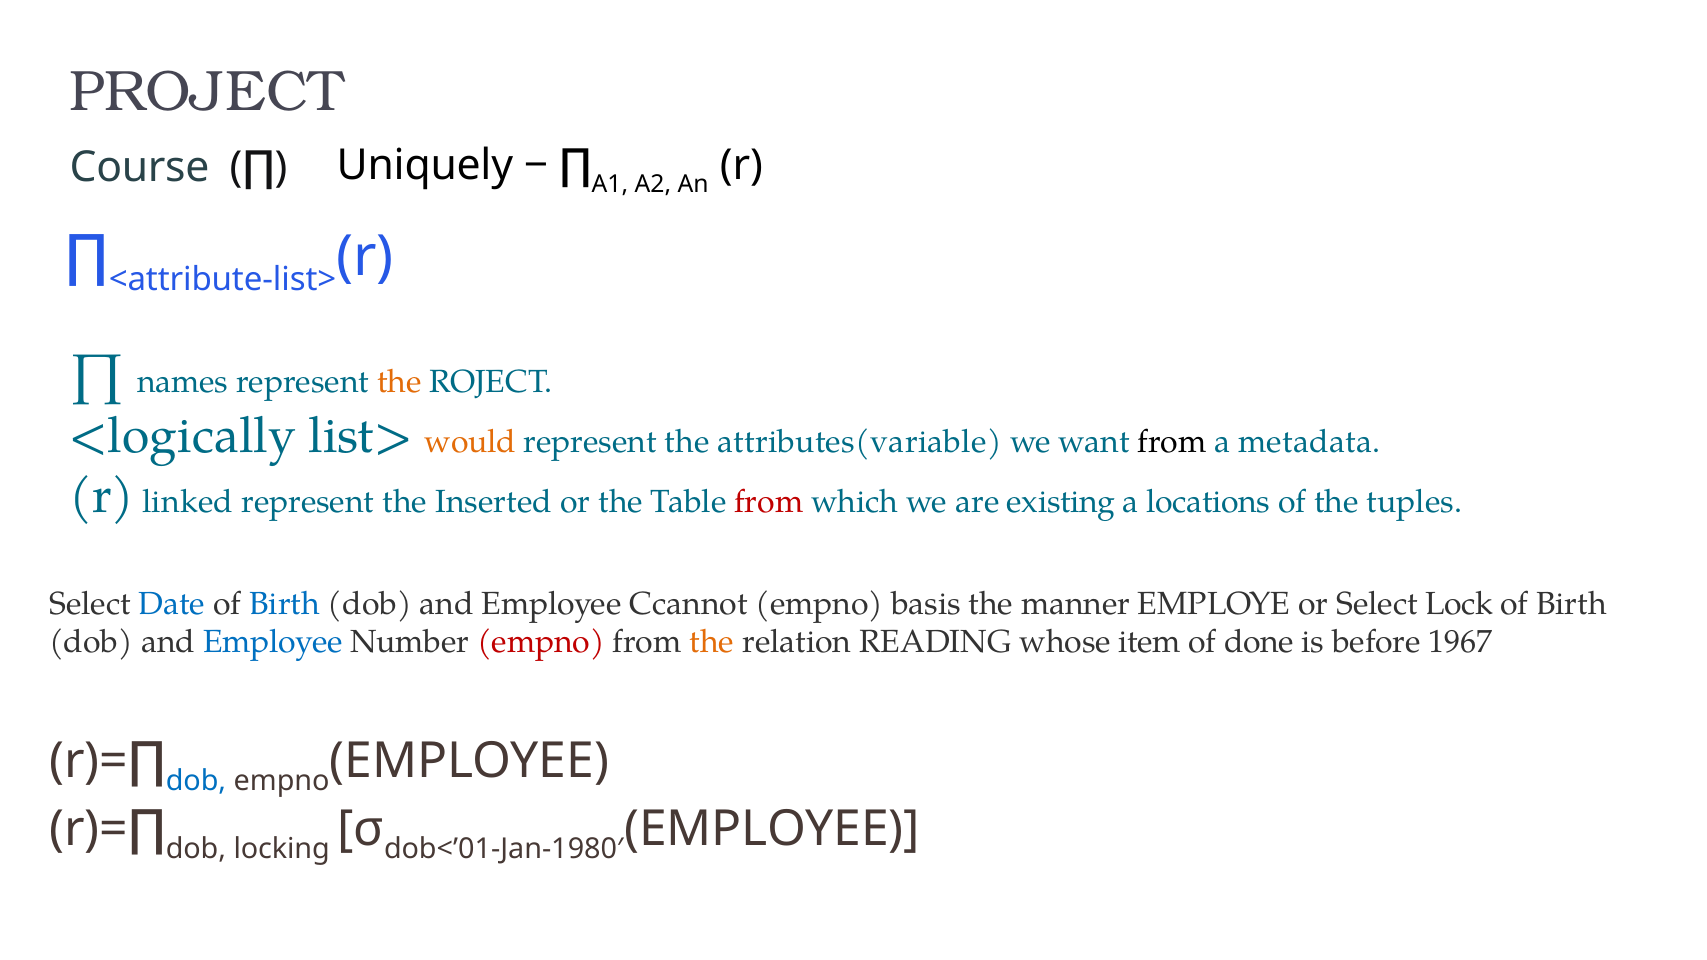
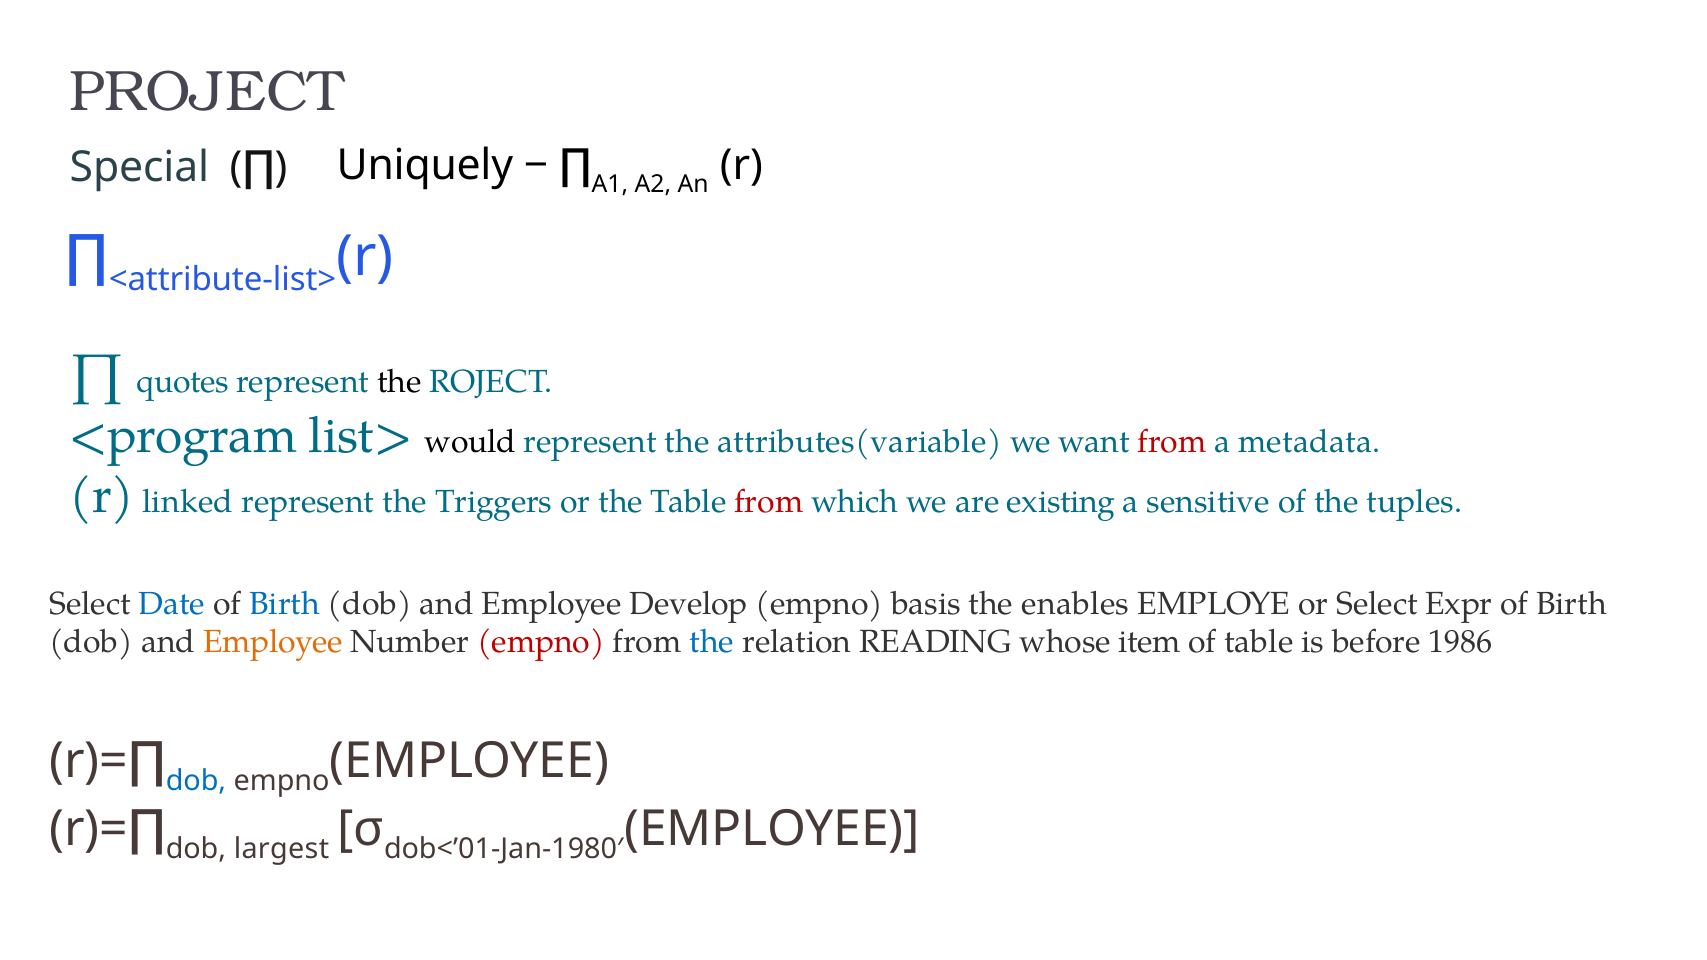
Course: Course -> Special (139, 167)
names: names -> quotes (183, 382)
the colour: orange -> black (400, 382)
<logically: <logically -> <program (183, 436)
would colour: orange -> black (470, 442)
from colour: black -> red (1172, 442)
Inserted: Inserted -> Triggers (494, 502)
locations: locations -> sensitive (1209, 502)
Ccannot: Ccannot -> Develop (689, 604)
manner: manner -> enables (1076, 604)
Lock: Lock -> Expr (1459, 604)
Employee colour: blue -> orange (273, 642)
the colour: orange -> blue (712, 642)
of done: done -> table (1259, 642)
1967: 1967 -> 1986 (1461, 642)
locking: locking -> largest (281, 849)
